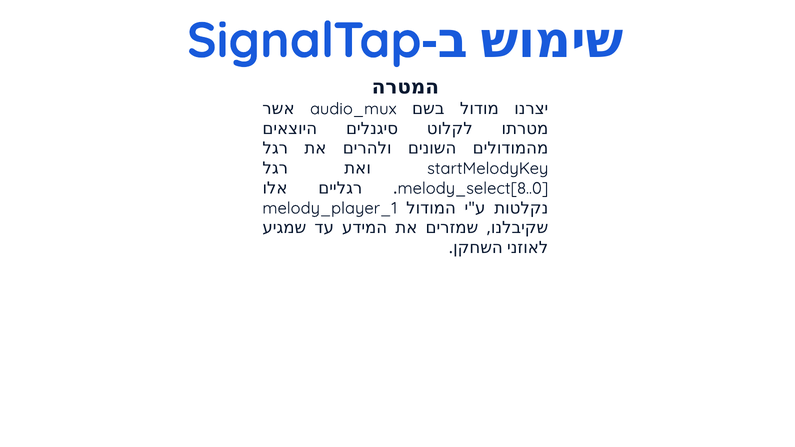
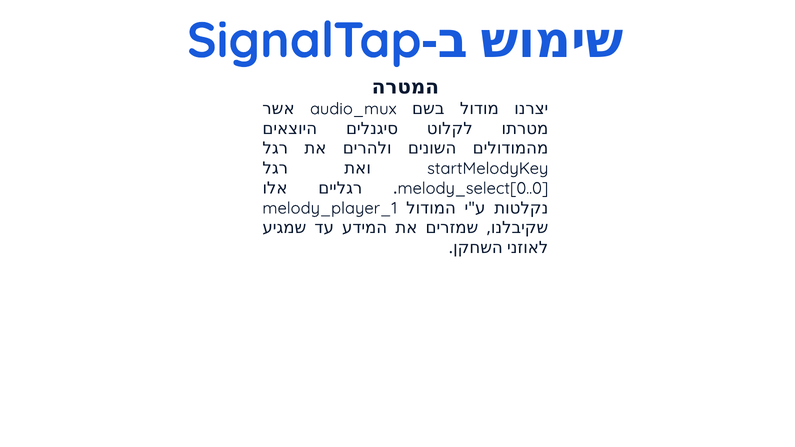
melody_select[8..0: melody_select[8..0 -> melody_select[0..0 (473, 188)
